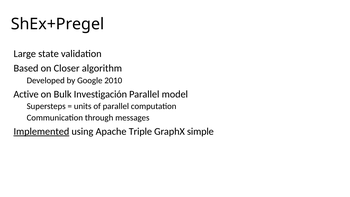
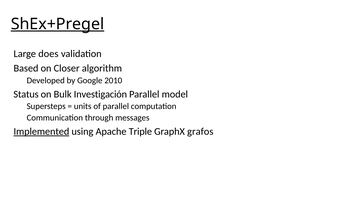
ShEx+Pregel underline: none -> present (57, 24)
state: state -> does (48, 54)
Active: Active -> Status (26, 94)
simple: simple -> grafos (200, 131)
